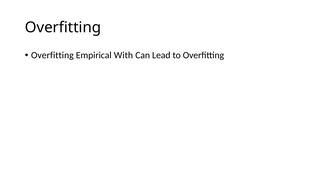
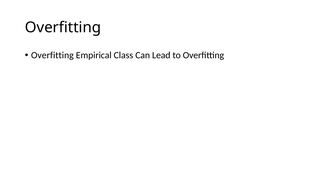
With: With -> Class (123, 55)
